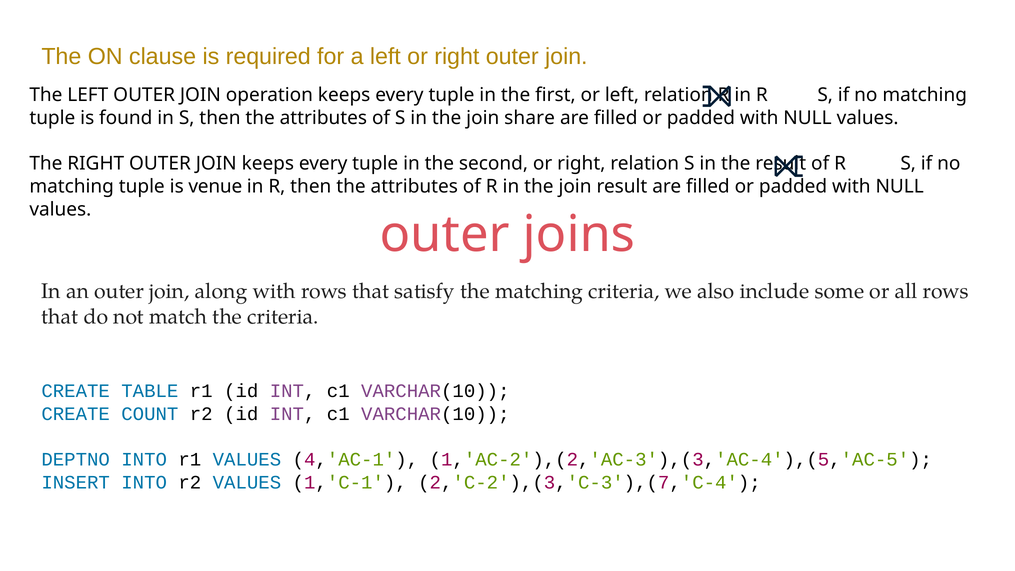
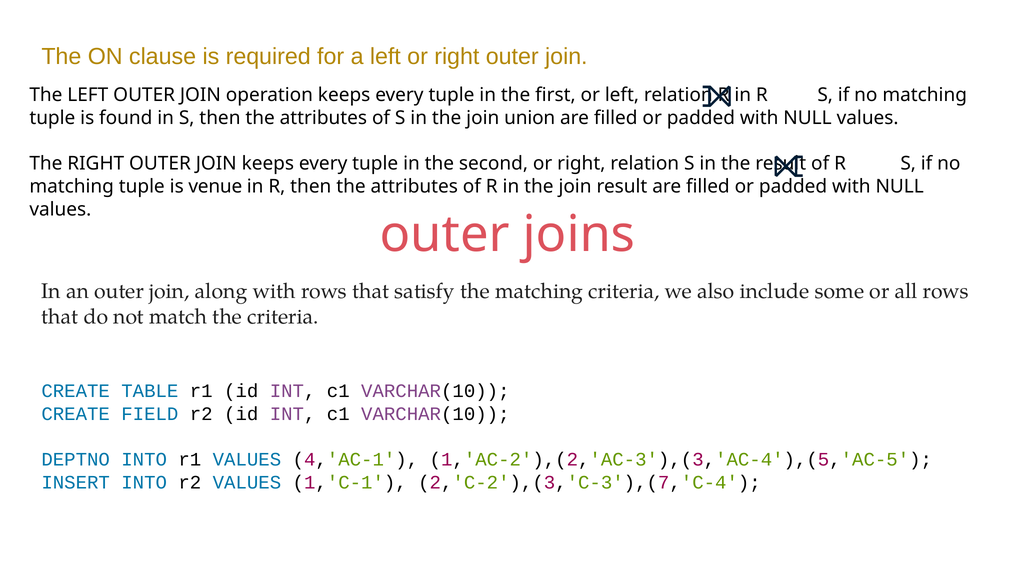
share: share -> union (530, 118)
COUNT: COUNT -> FIELD (150, 414)
